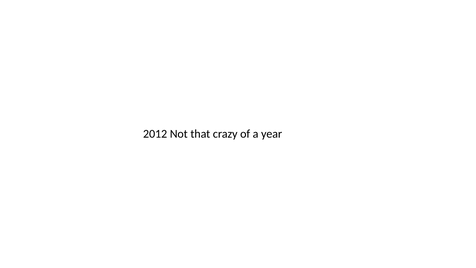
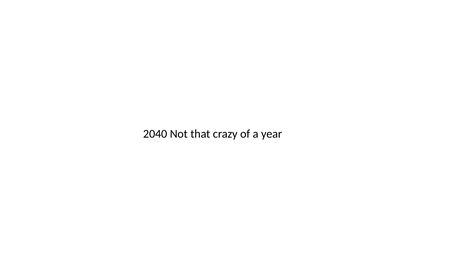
2012: 2012 -> 2040 (155, 134)
